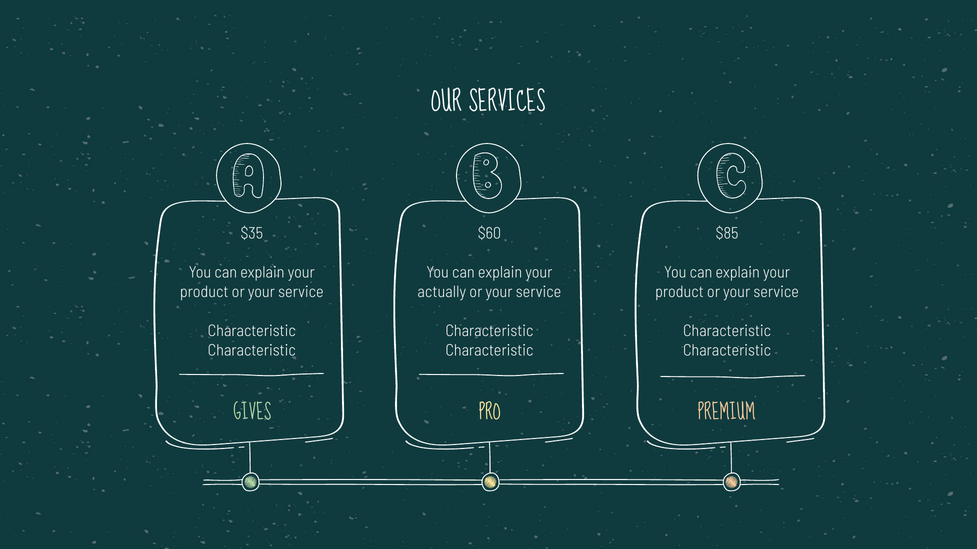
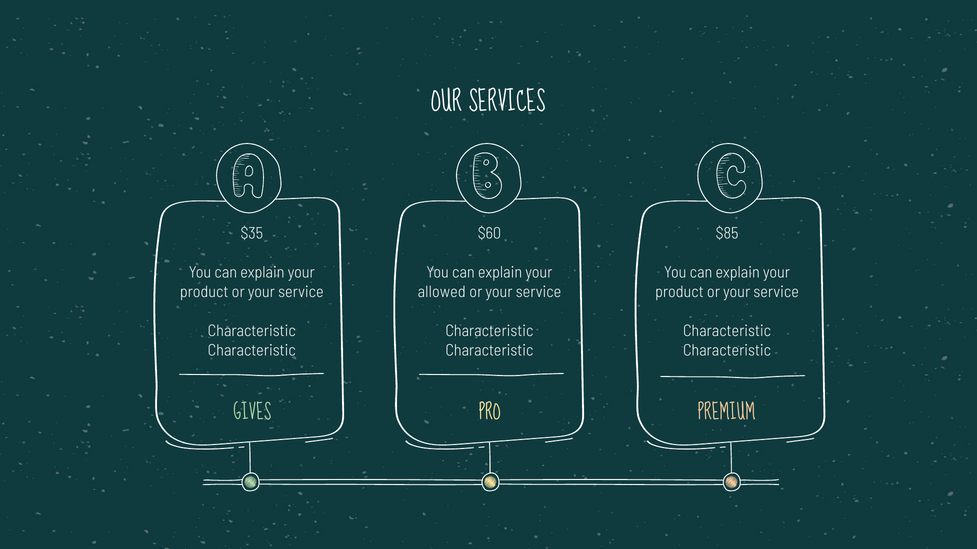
actually: actually -> allowed (442, 292)
